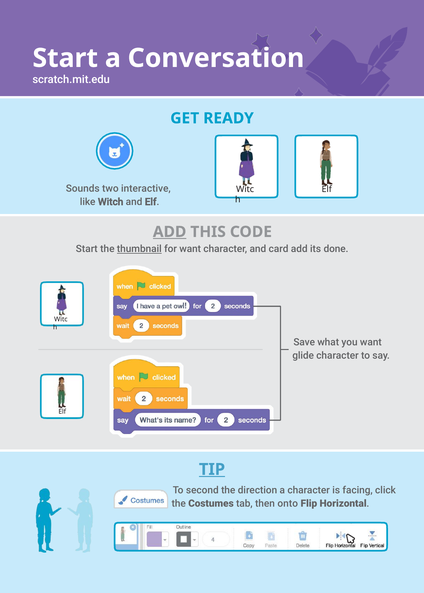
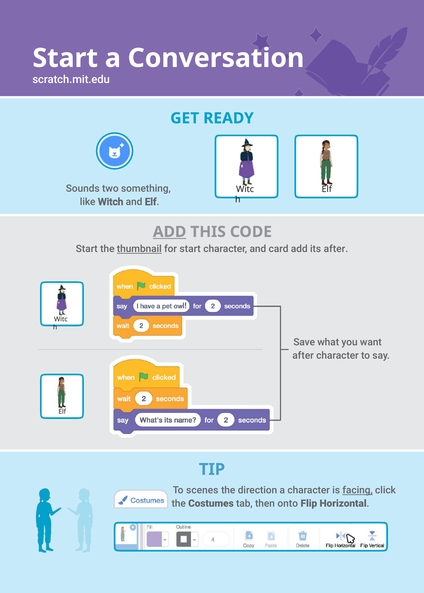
interactive: interactive -> something (146, 189)
for want: want -> start (190, 249)
its done: done -> after (336, 249)
glide: glide -> after (303, 356)
TIP underline: present -> none (212, 470)
second: second -> scenes (202, 491)
facing underline: none -> present (358, 491)
